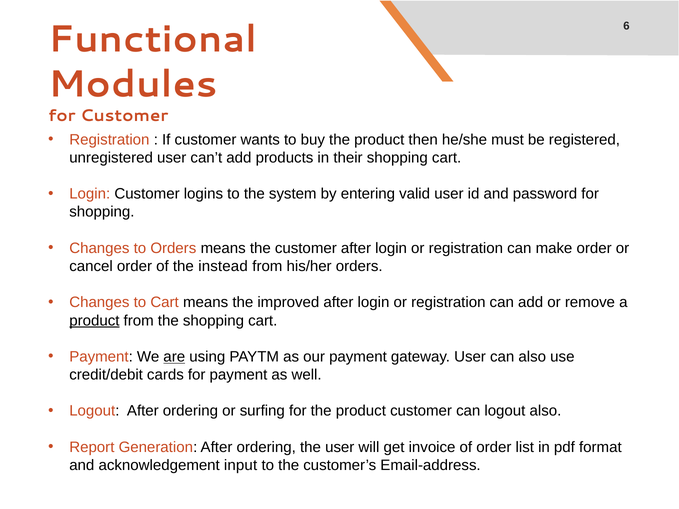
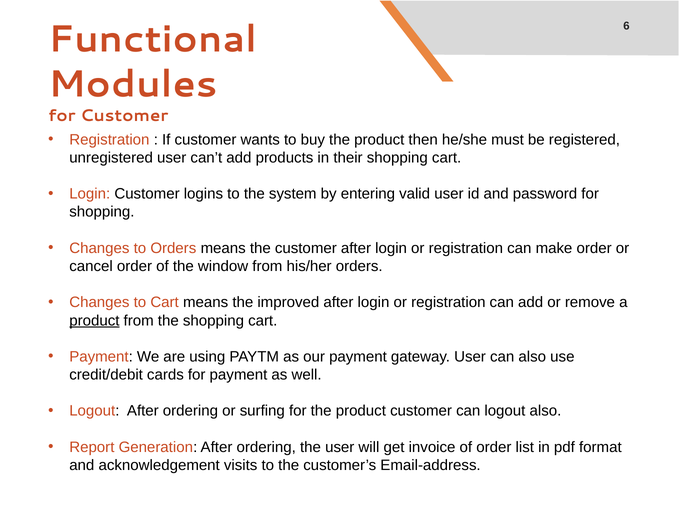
instead: instead -> window (223, 266)
are underline: present -> none (174, 357)
input: input -> visits (241, 465)
